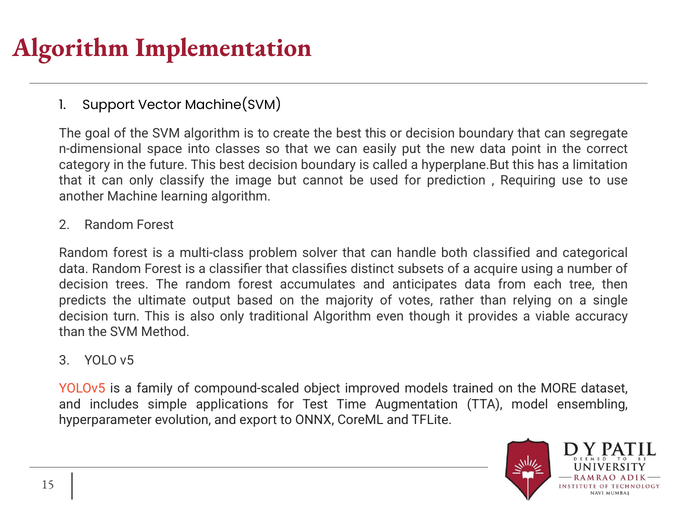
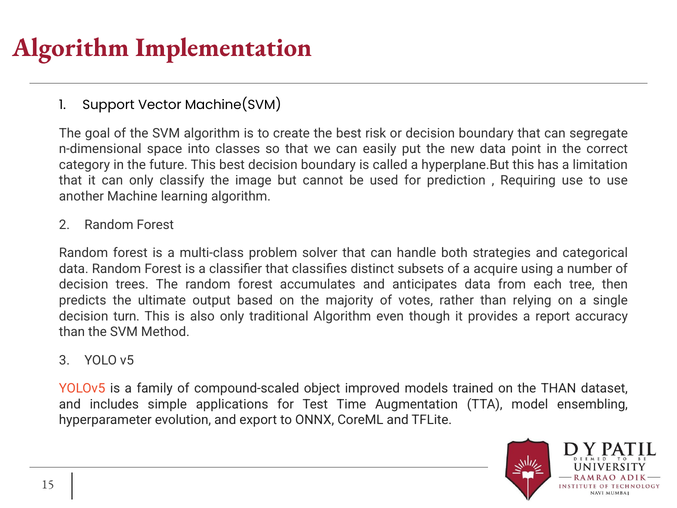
best this: this -> risk (376, 133)
classified: classified -> strategies (502, 253)
viable: viable -> report (553, 316)
the MORE: MORE -> THAN (559, 388)
